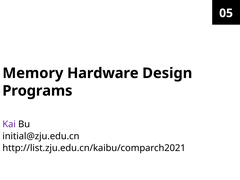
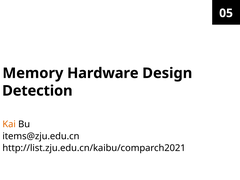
Programs: Programs -> Detection (37, 91)
Kai colour: purple -> orange (9, 124)
initial@zju.edu.cn: initial@zju.edu.cn -> items@zju.edu.cn (41, 136)
